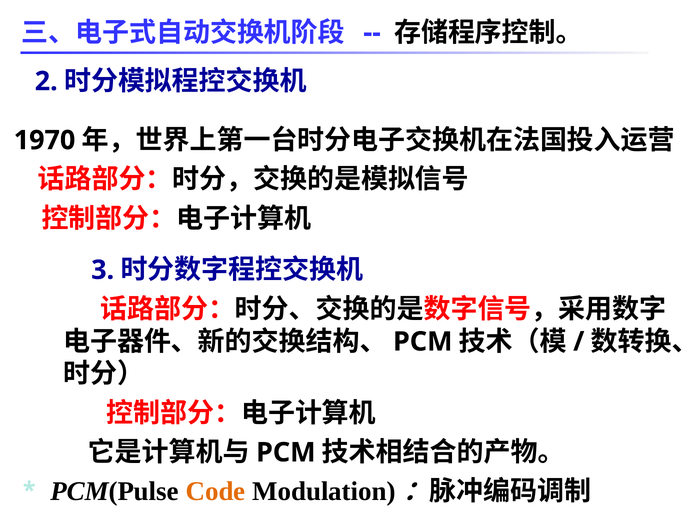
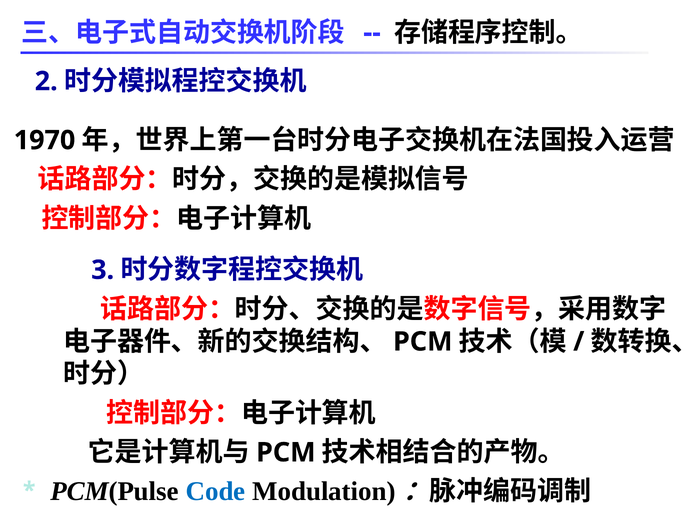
Code colour: orange -> blue (216, 491)
